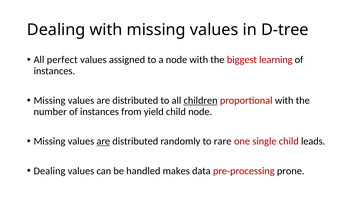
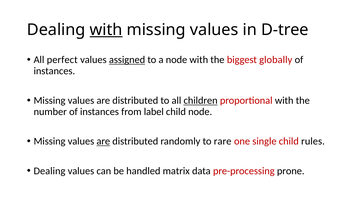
with underline: none -> present (106, 30)
assigned underline: none -> present (127, 60)
learning: learning -> globally (276, 60)
yield: yield -> label (154, 112)
leads: leads -> rules (313, 141)
makes: makes -> matrix (176, 171)
